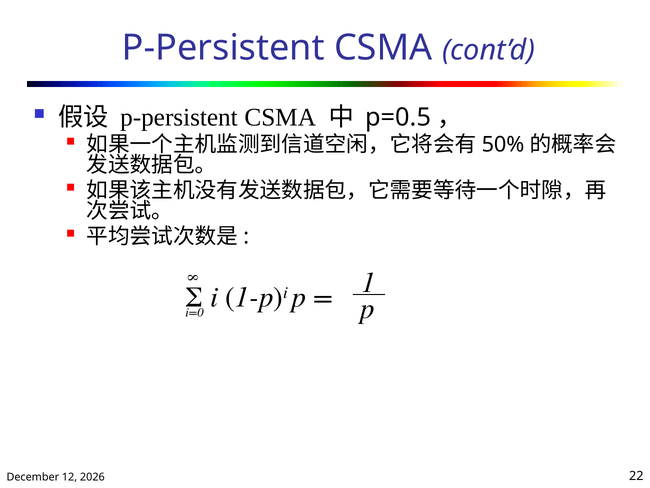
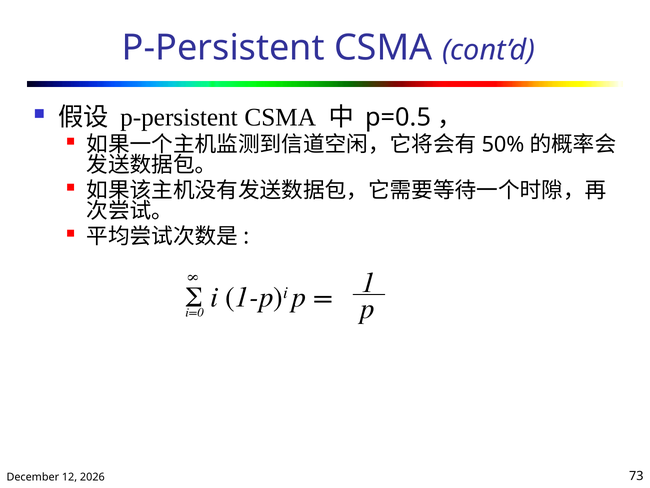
22: 22 -> 73 (636, 475)
